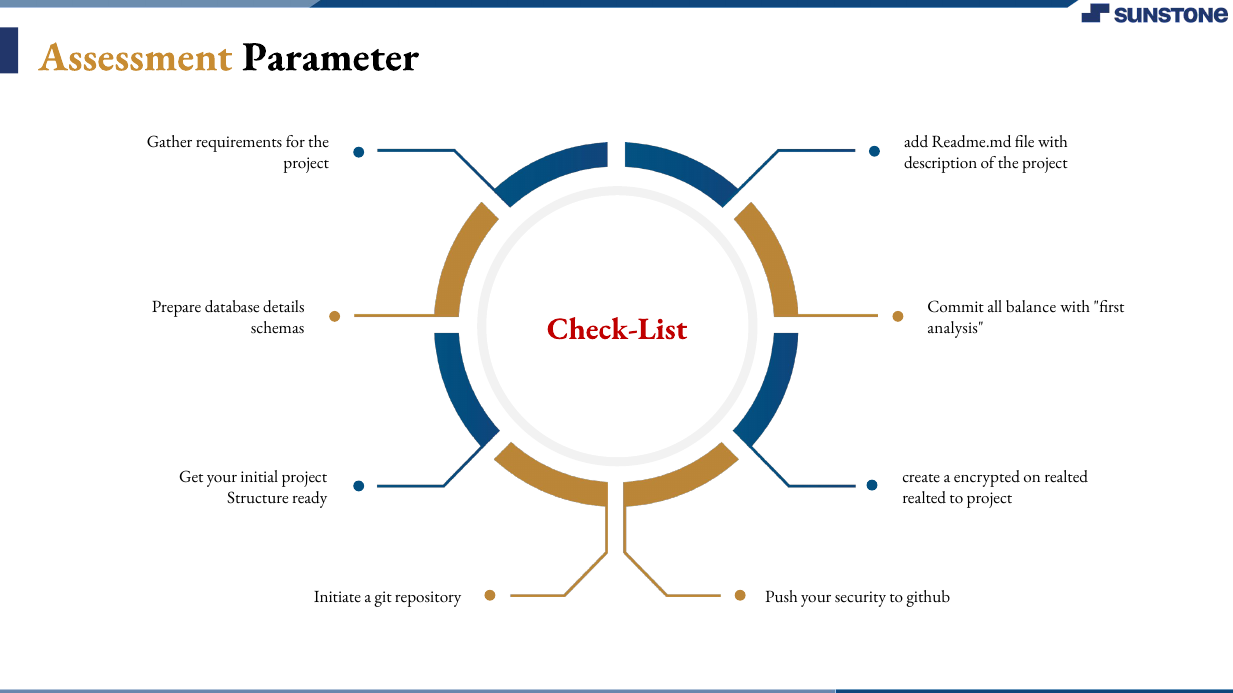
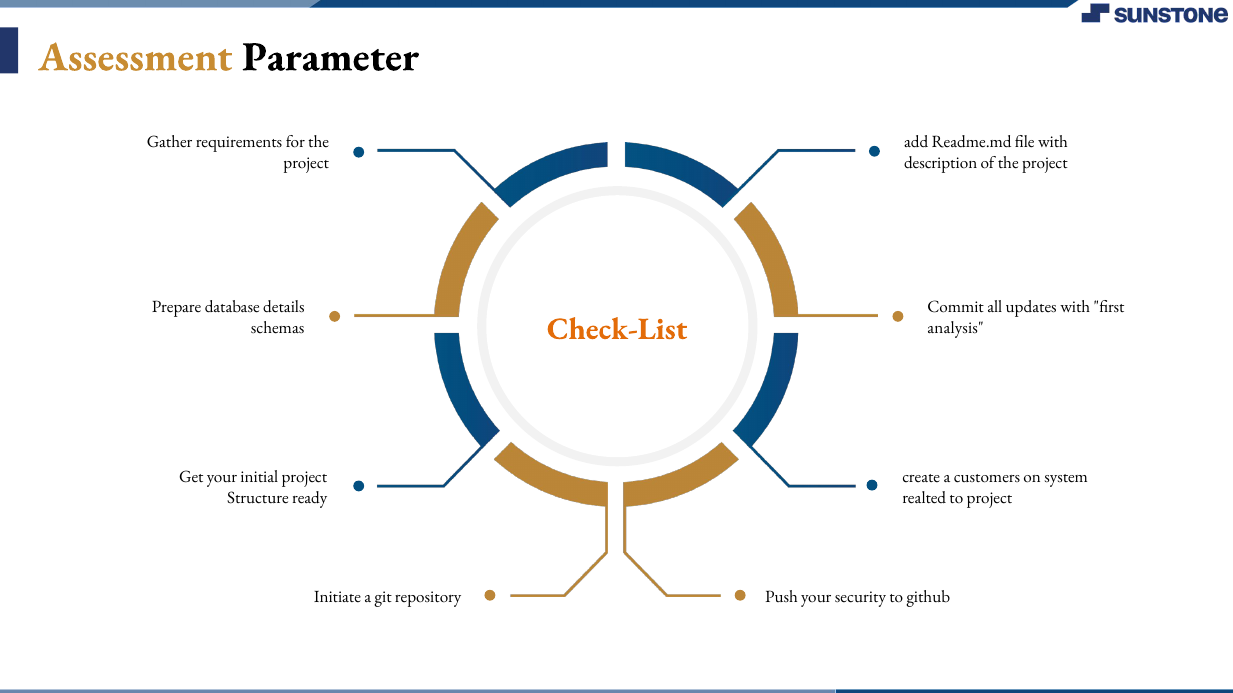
balance: balance -> updates (1031, 307)
Check-List colour: red -> orange (617, 329)
encrypted: encrypted -> customers (987, 477)
on realted: realted -> system (1066, 477)
